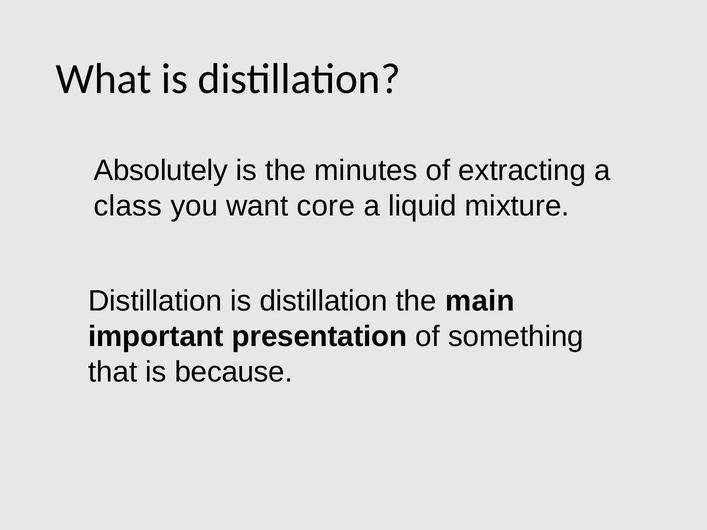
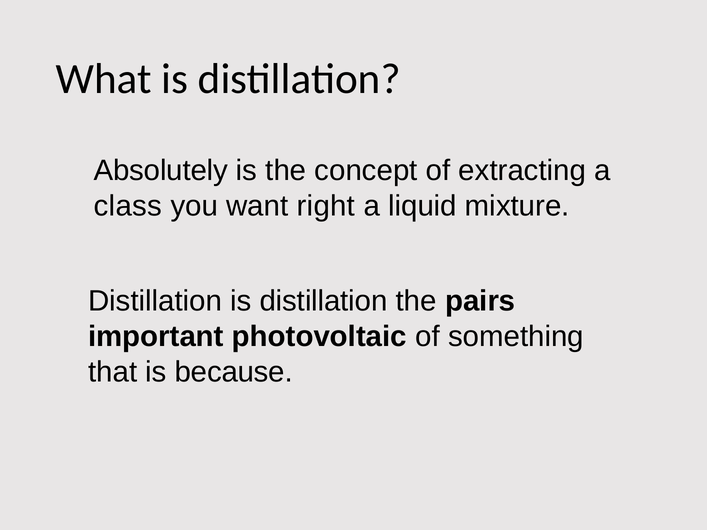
minutes: minutes -> concept (366, 171)
core: core -> right (326, 206)
main: main -> pairs (480, 301)
presentation: presentation -> photovoltaic (319, 337)
